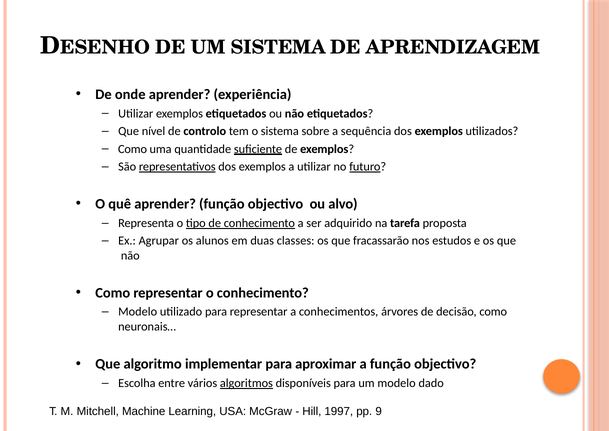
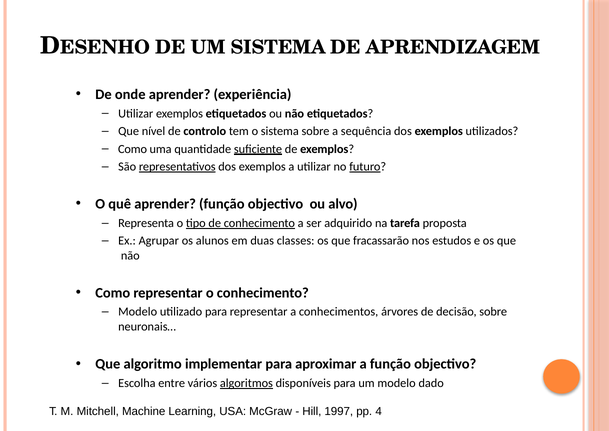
decisão como: como -> sobre (493, 311)
9: 9 -> 4 (379, 411)
